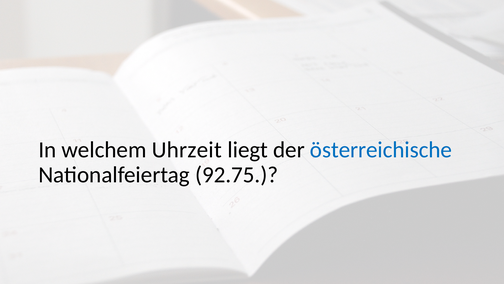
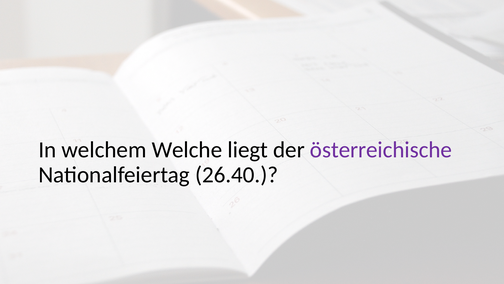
Uhrzeit: Uhrzeit -> Welche (187, 149)
österreichische colour: blue -> purple (381, 149)
92.75: 92.75 -> 26.40 (237, 174)
